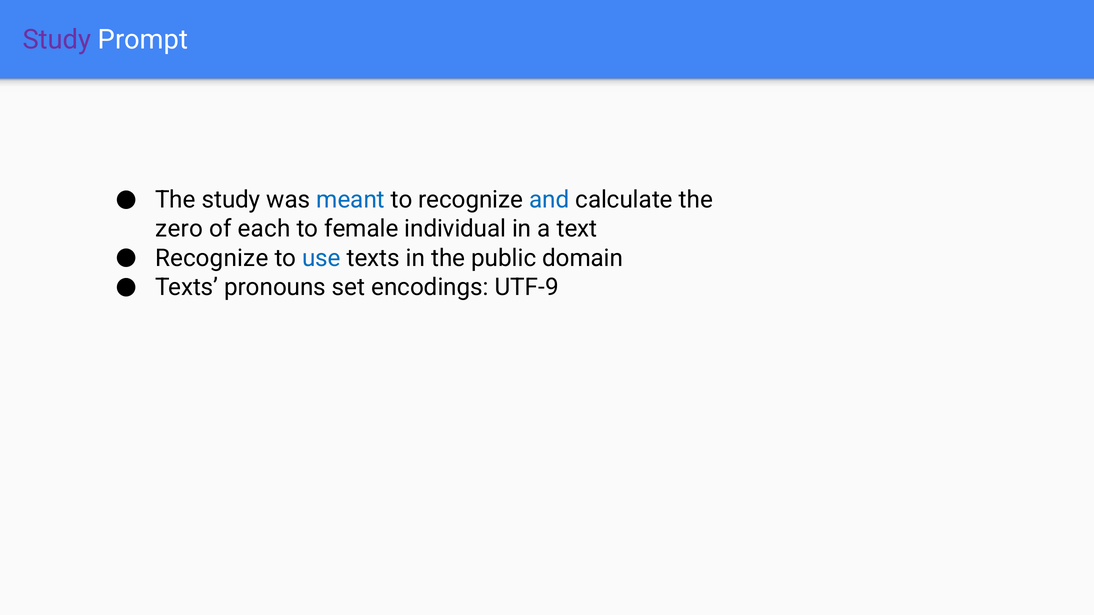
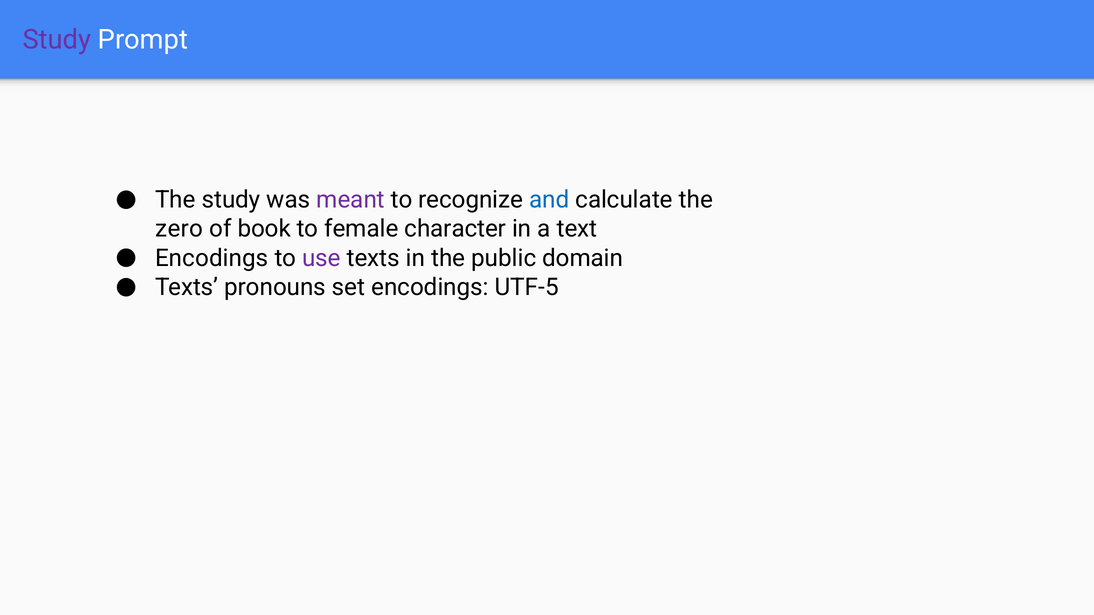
meant colour: blue -> purple (351, 200)
each: each -> book (264, 229)
individual: individual -> character (455, 229)
Recognize: Recognize -> Encodings (212, 258)
use colour: blue -> purple (321, 258)
UTF-9: UTF-9 -> UTF-5 (527, 287)
